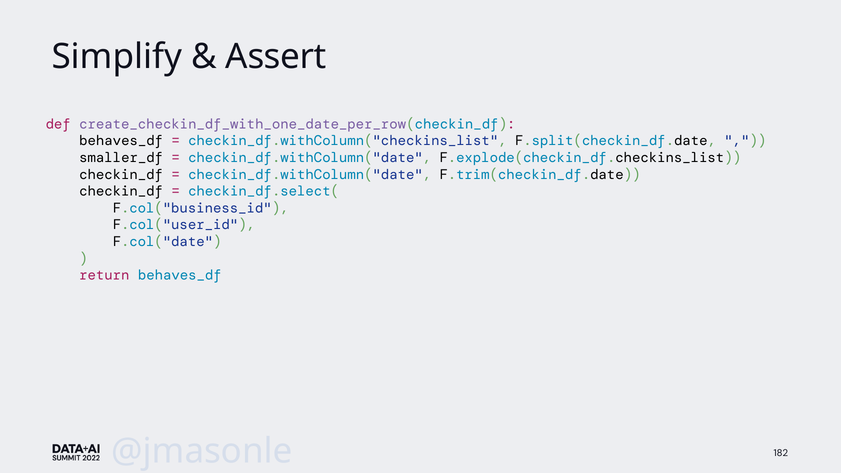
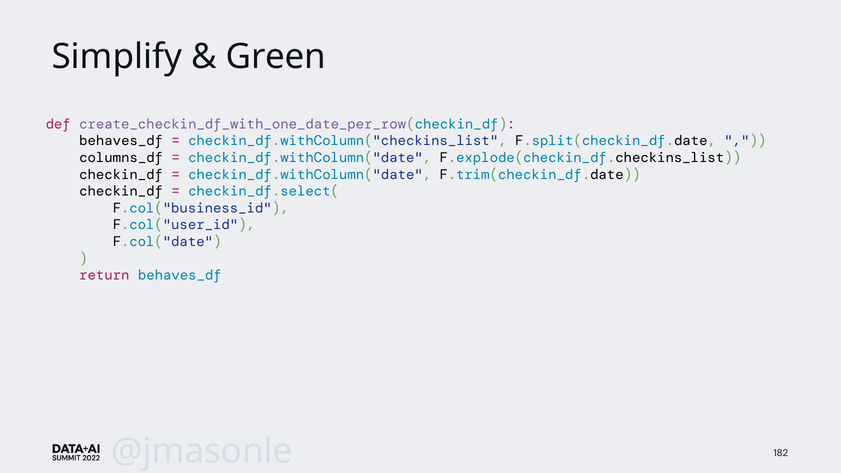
Assert: Assert -> Green (276, 57)
smaller_df: smaller_df -> columns_df (121, 158)
